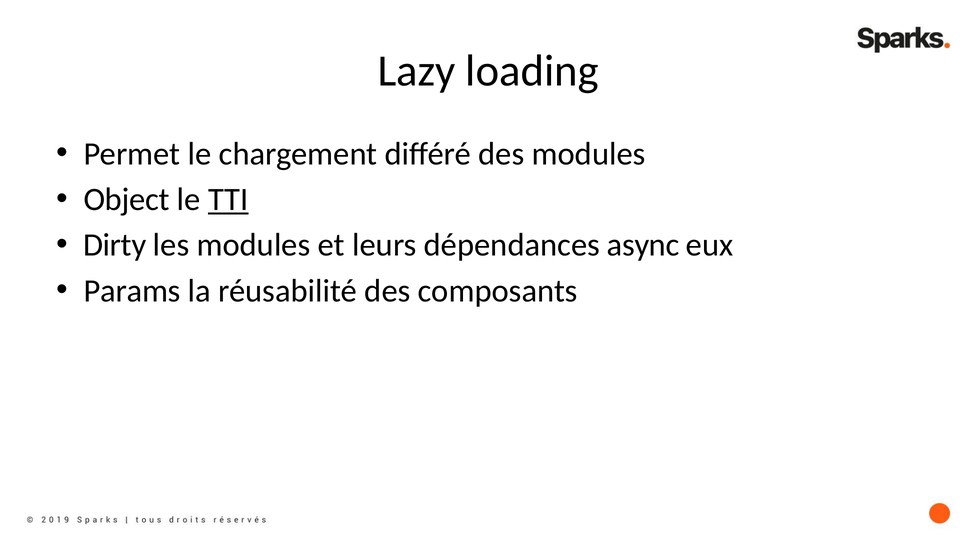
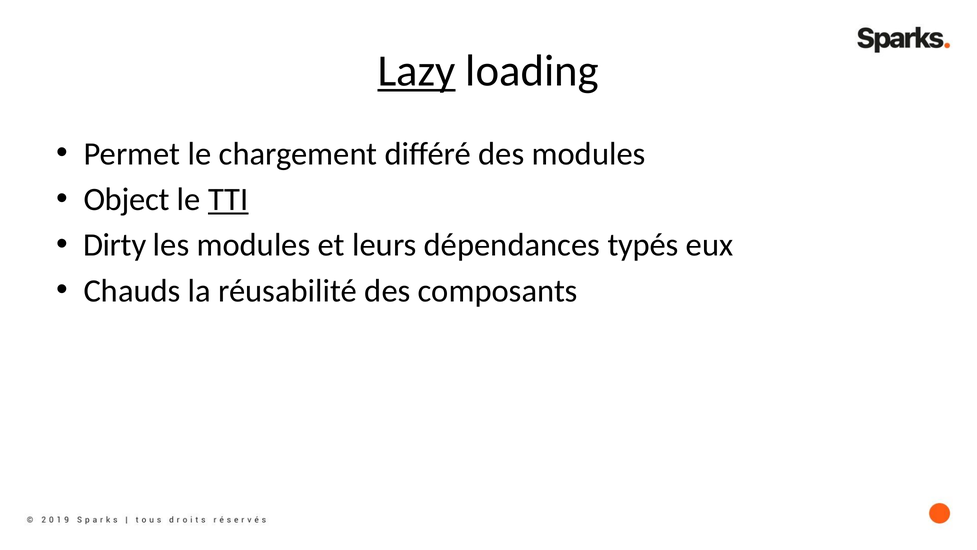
Lazy underline: none -> present (416, 71)
async: async -> typés (643, 245)
Params: Params -> Chauds (132, 291)
